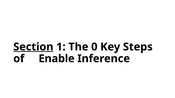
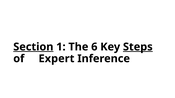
0: 0 -> 6 (94, 47)
Steps underline: none -> present (138, 47)
Enable: Enable -> Expert (56, 59)
